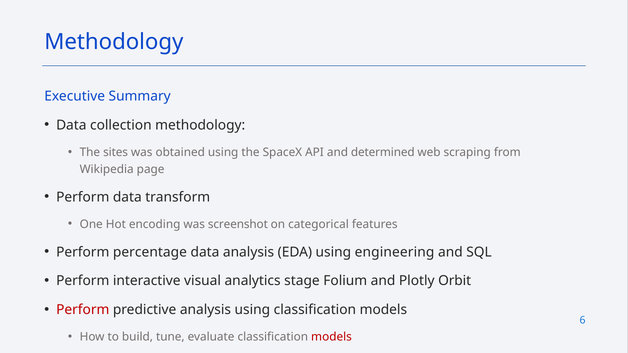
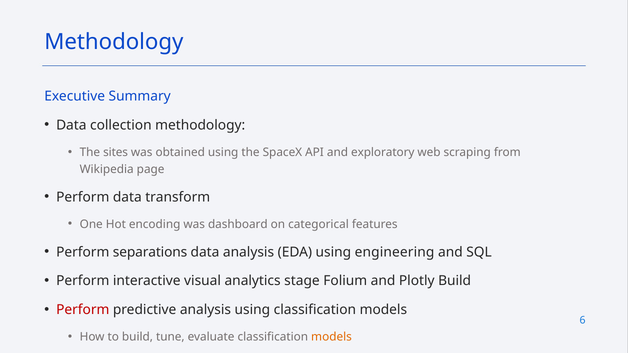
determined: determined -> exploratory (383, 152)
screenshot: screenshot -> dashboard (238, 224)
percentage: percentage -> separations (150, 252)
Plotly Orbit: Orbit -> Build (455, 281)
models colour: red -> orange (331, 337)
